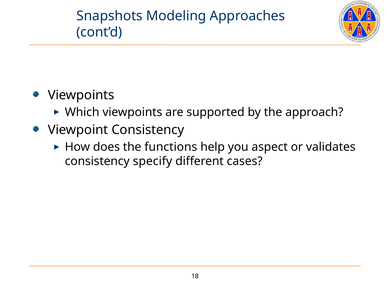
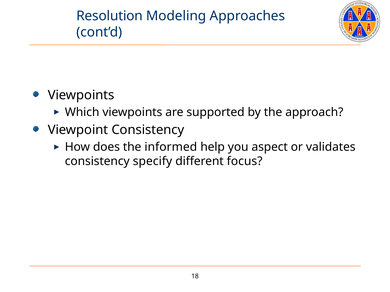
Snapshots: Snapshots -> Resolution (110, 16)
functions: functions -> informed (171, 147)
cases: cases -> focus (245, 162)
